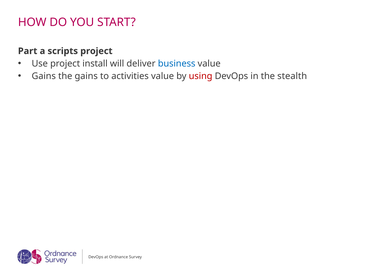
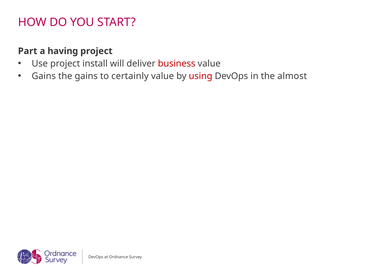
scripts: scripts -> having (63, 51)
business colour: blue -> red (177, 63)
activities: activities -> certainly (130, 76)
stealth: stealth -> almost (292, 76)
